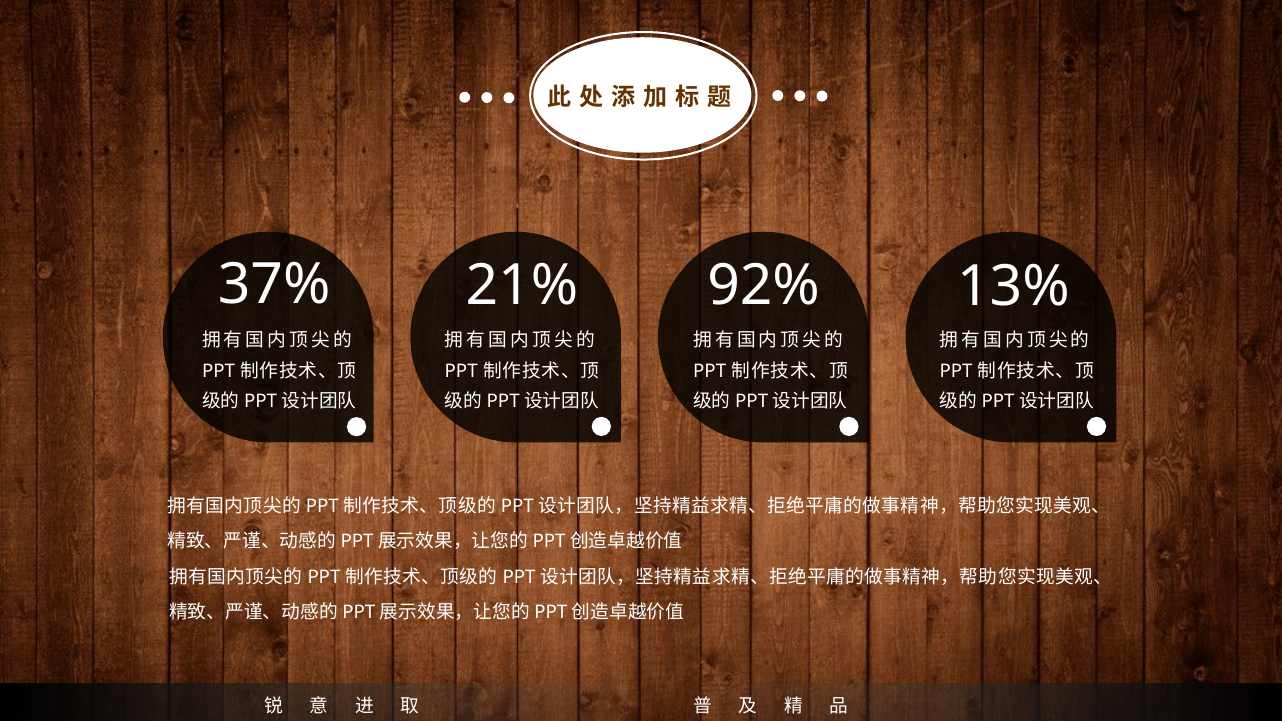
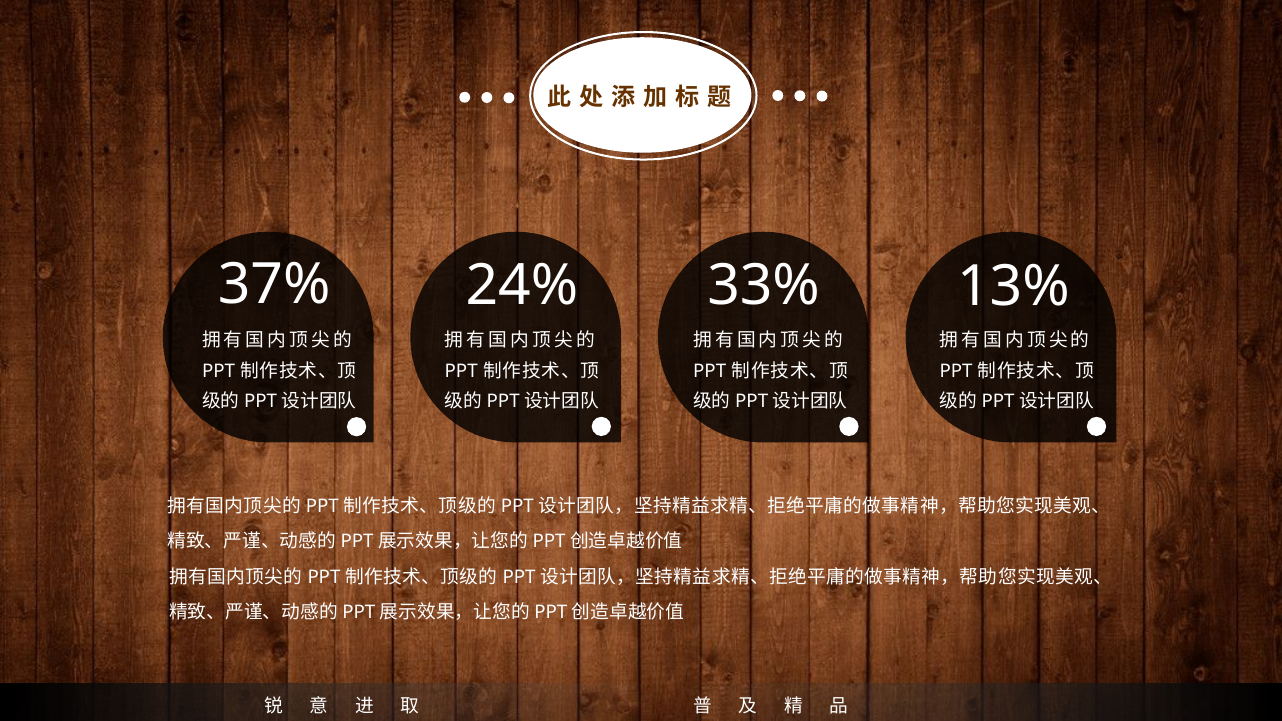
21%: 21% -> 24% (522, 286)
92%: 92% -> 33% (764, 286)
